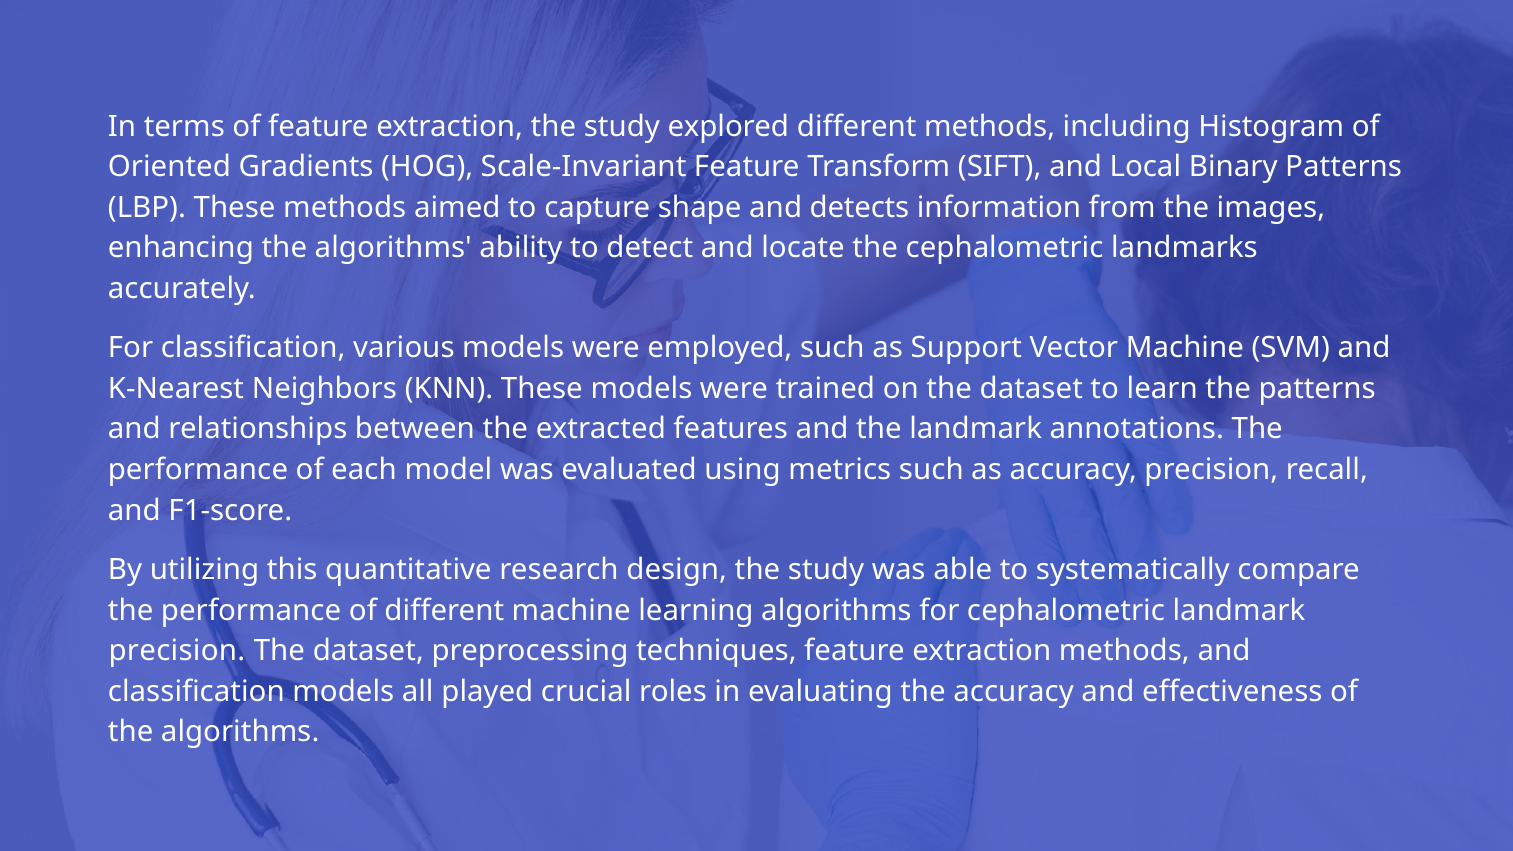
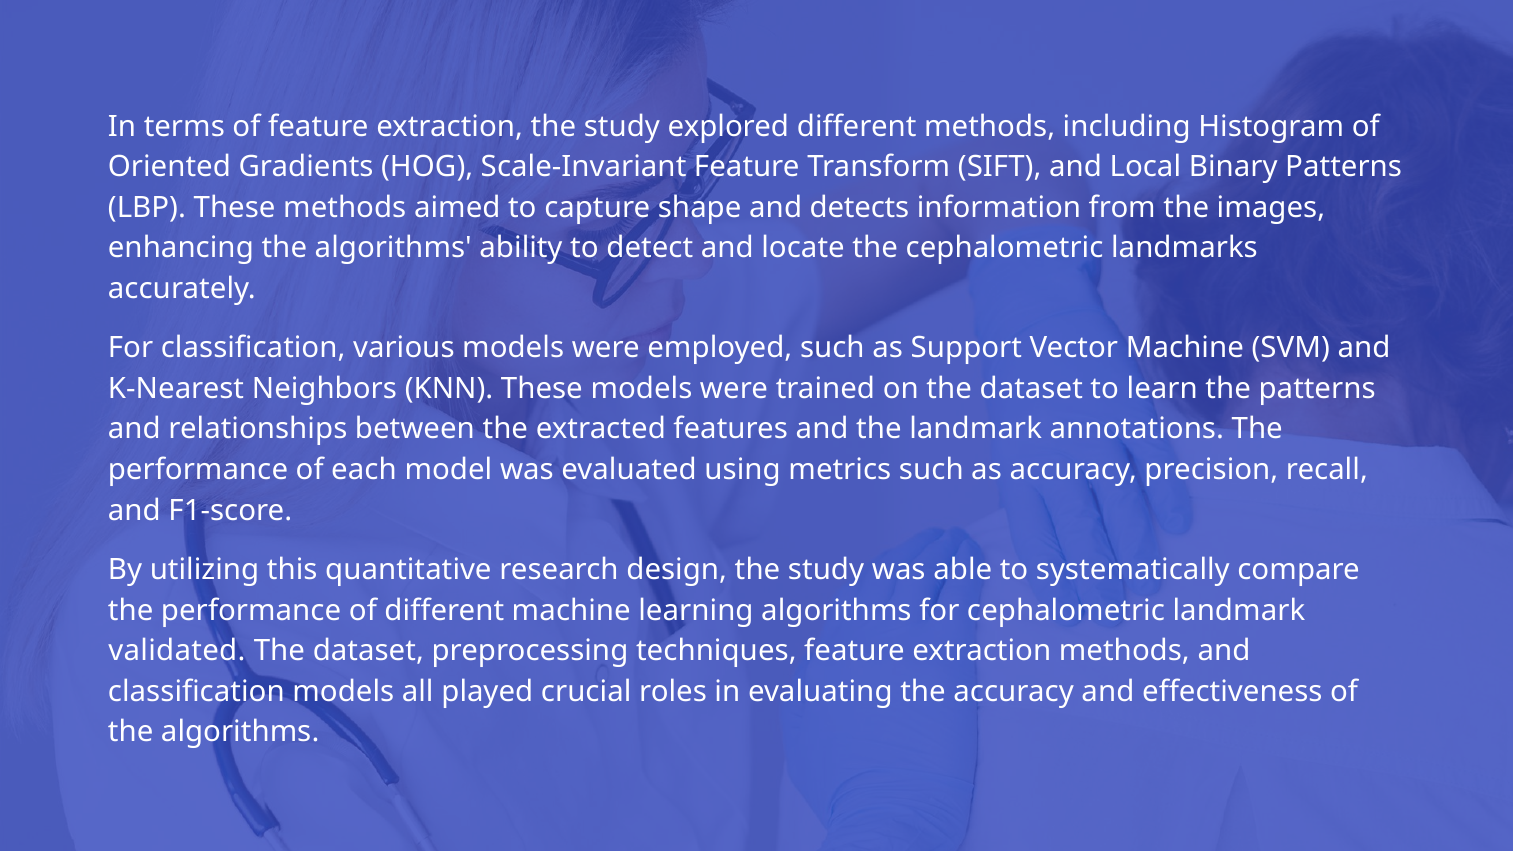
precision: precision -> validated (177, 651)
